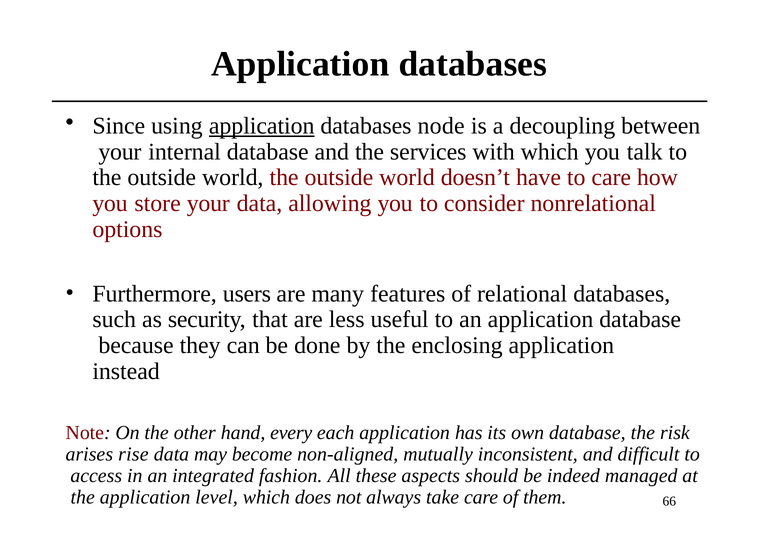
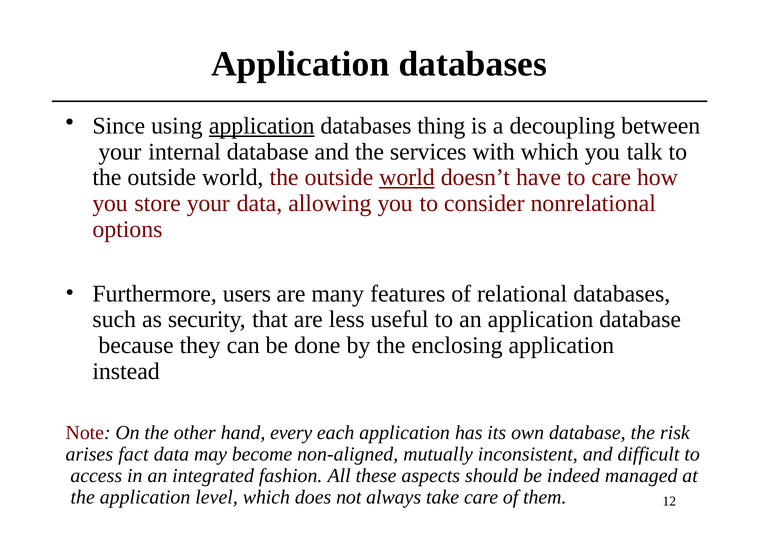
node: node -> thing (441, 126)
world underline: none -> present (407, 177)
rise: rise -> fact (133, 454)
66: 66 -> 12 (669, 501)
